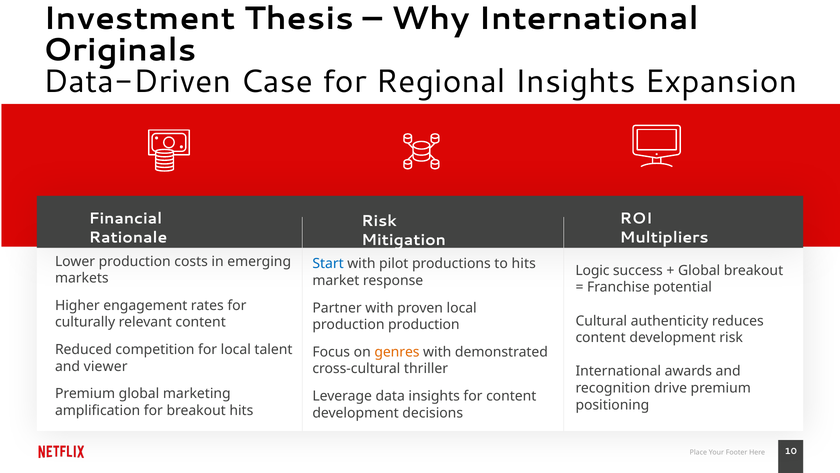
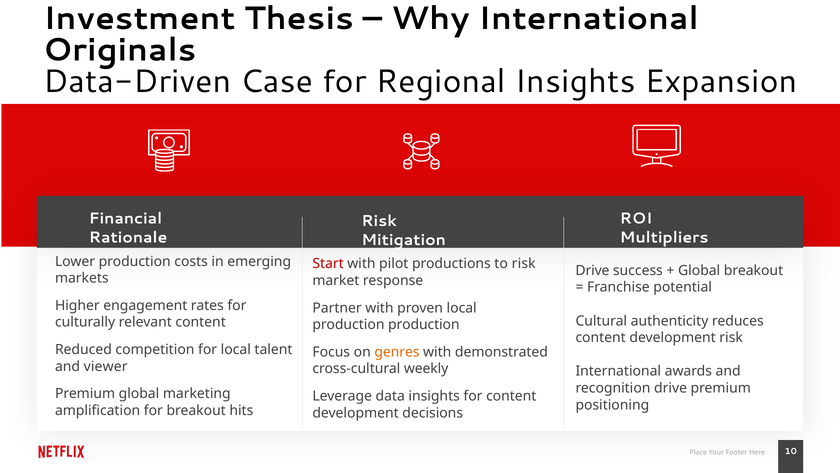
Start colour: blue -> red (328, 263)
to hits: hits -> risk (524, 263)
Logic: Logic -> Drive (592, 270)
thriller: thriller -> weekly (426, 368)
